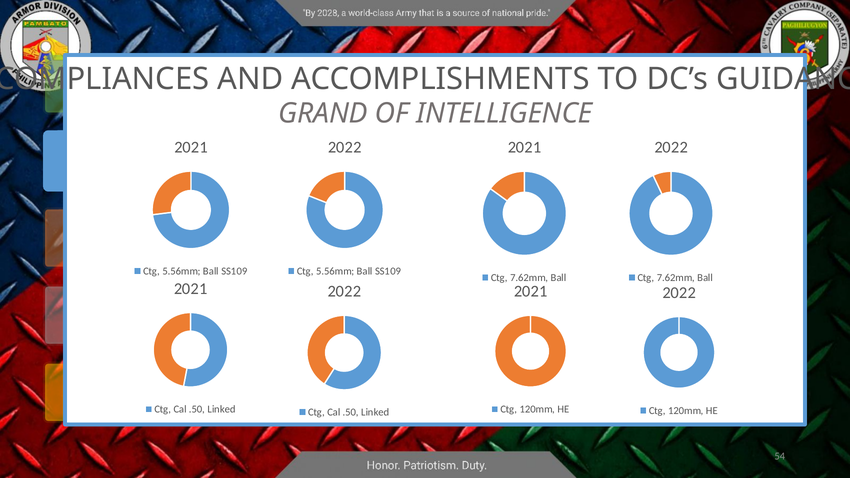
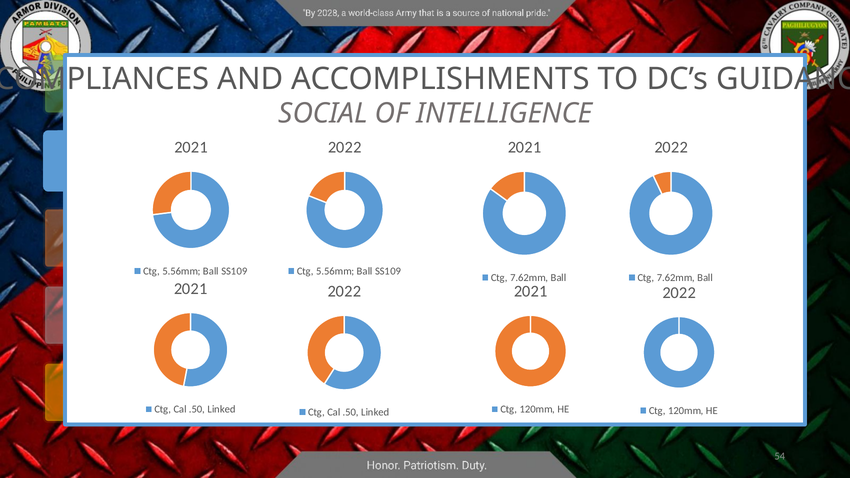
GRAND: GRAND -> SOCIAL (323, 113)
